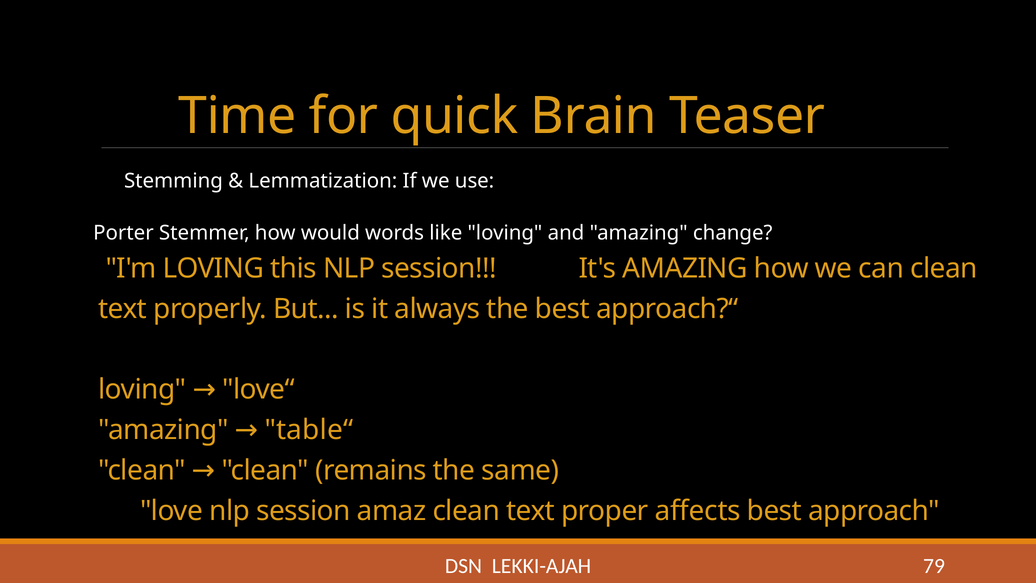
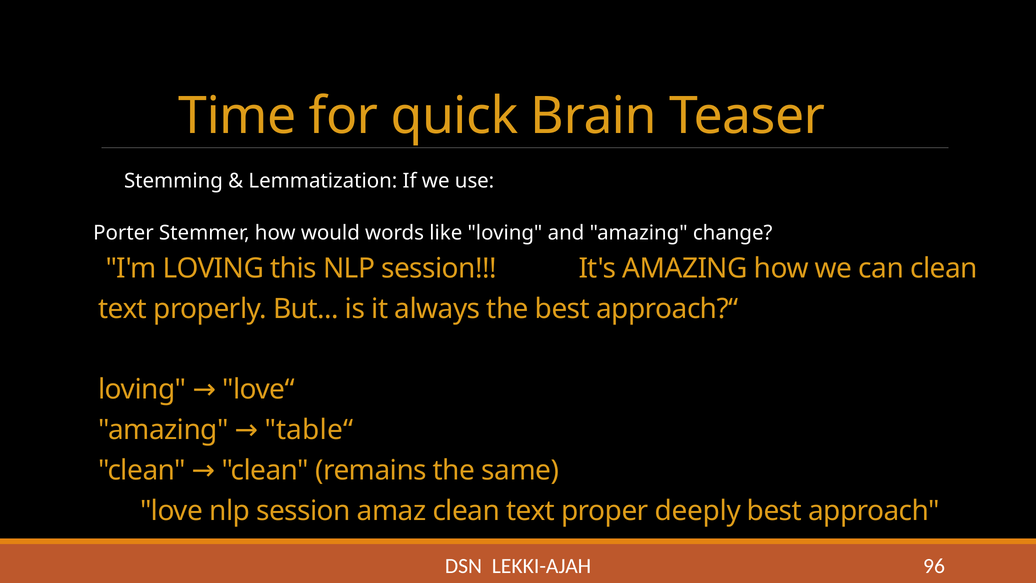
affects: affects -> deeply (698, 511)
79: 79 -> 96 (934, 566)
